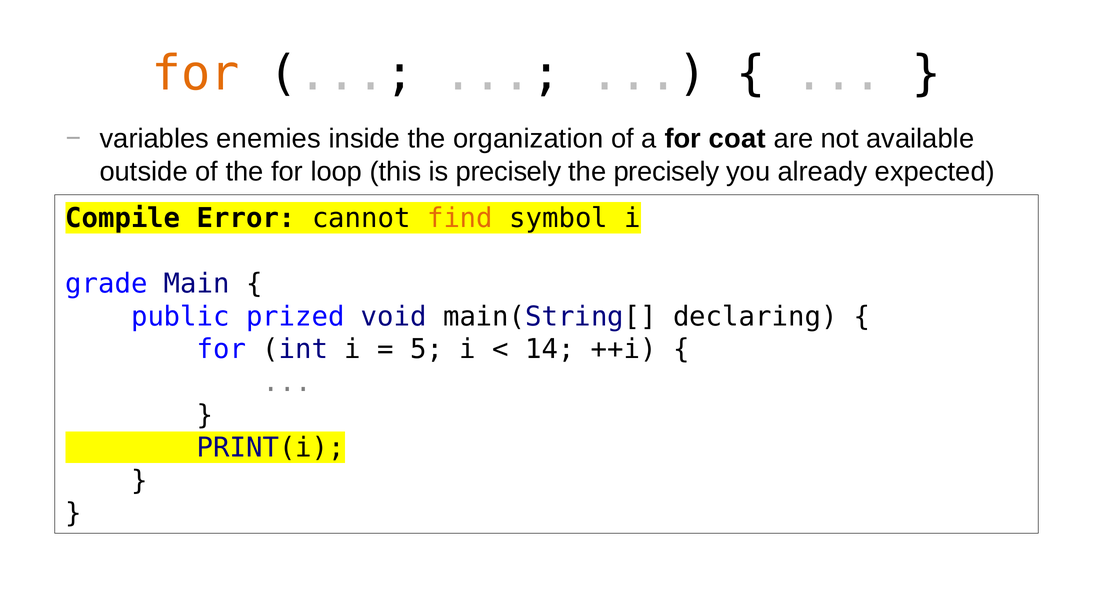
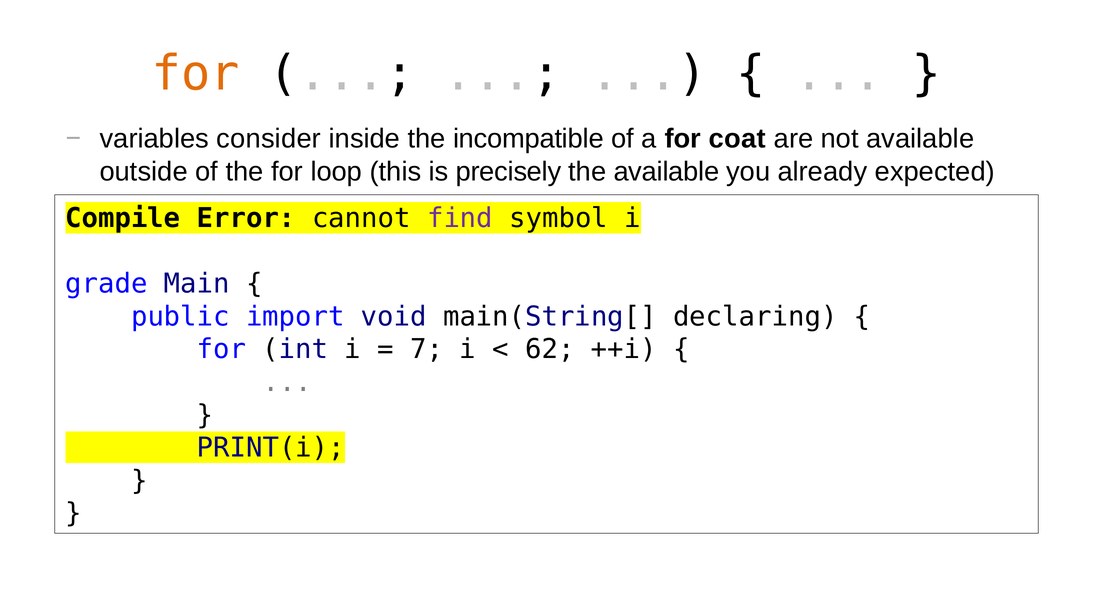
enemies: enemies -> consider (269, 139)
organization: organization -> incompatible (528, 139)
the precisely: precisely -> available (666, 172)
find colour: orange -> purple (460, 218)
prized: prized -> import (295, 317)
5: 5 -> 7 (427, 349)
14: 14 -> 62 (550, 349)
